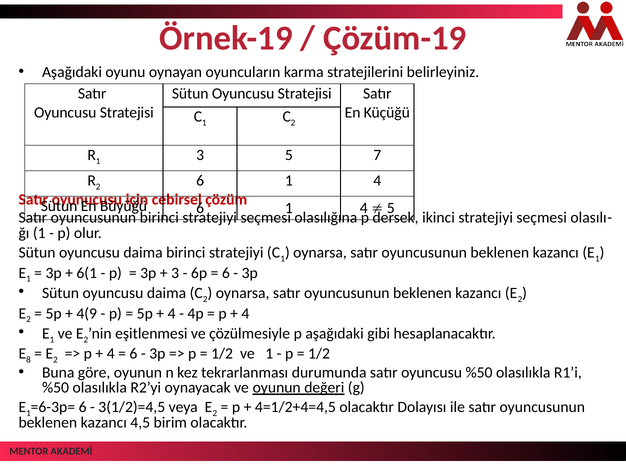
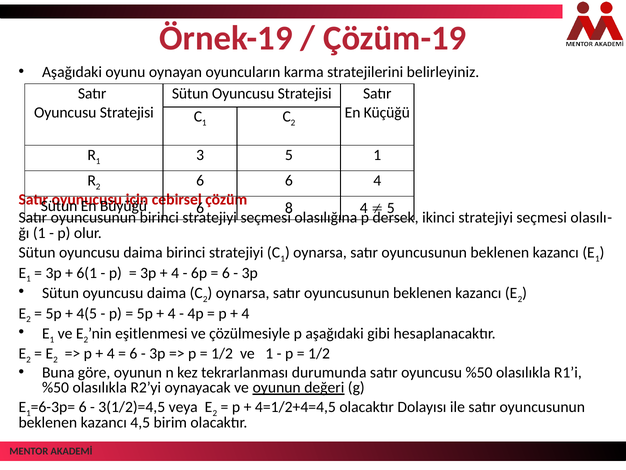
5 7: 7 -> 1 (377, 155)
1: 1 -> 6 (289, 180)
1: 1 -> 8 (289, 208)
3: 3 -> 4 (175, 273)
4(9: 4(9 -> 4(5 (87, 313)
8: 8 -> 2 (28, 360)
